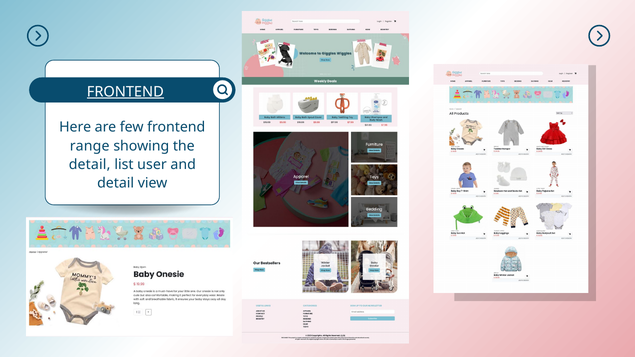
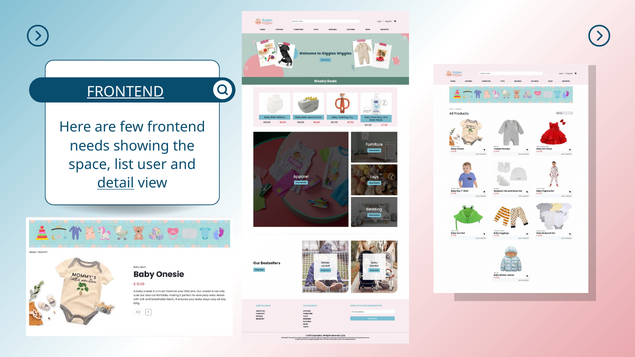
range: range -> needs (90, 146)
detail: detail -> space (90, 165)
detail underline: none -> present (116, 183)
